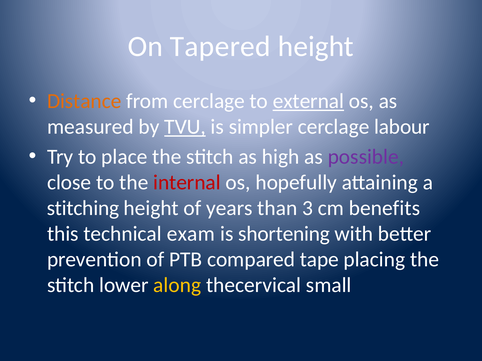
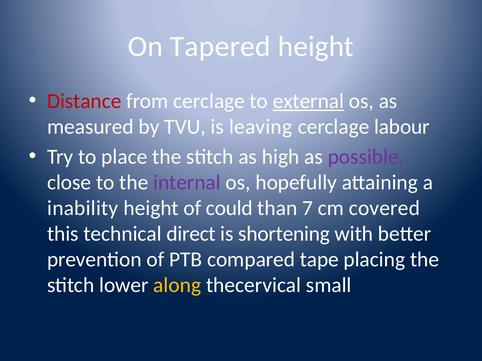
Distance colour: orange -> red (84, 101)
TVU underline: present -> none (185, 127)
simpler: simpler -> leaving (261, 127)
internal colour: red -> purple (187, 183)
stitching: stitching -> inability (83, 208)
years: years -> could (229, 208)
3: 3 -> 7 (308, 208)
benefits: benefits -> covered (384, 208)
exam: exam -> direct (191, 234)
